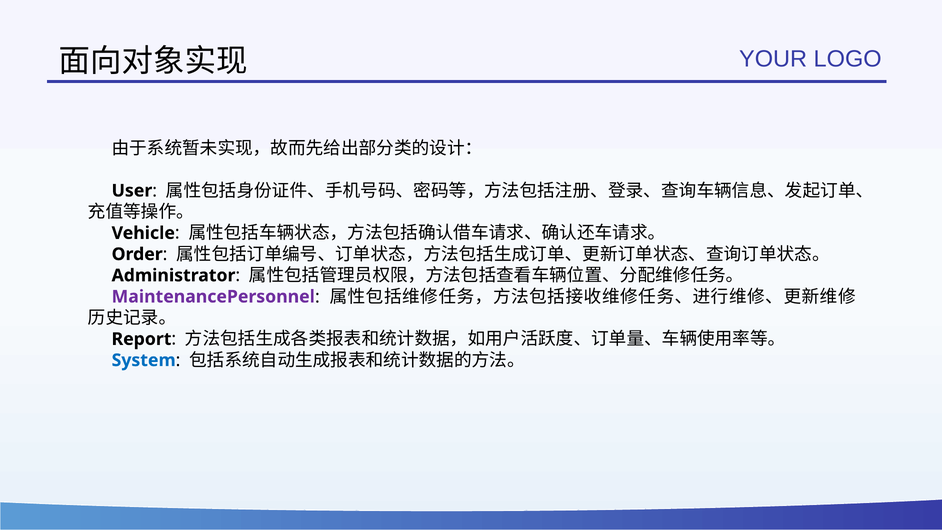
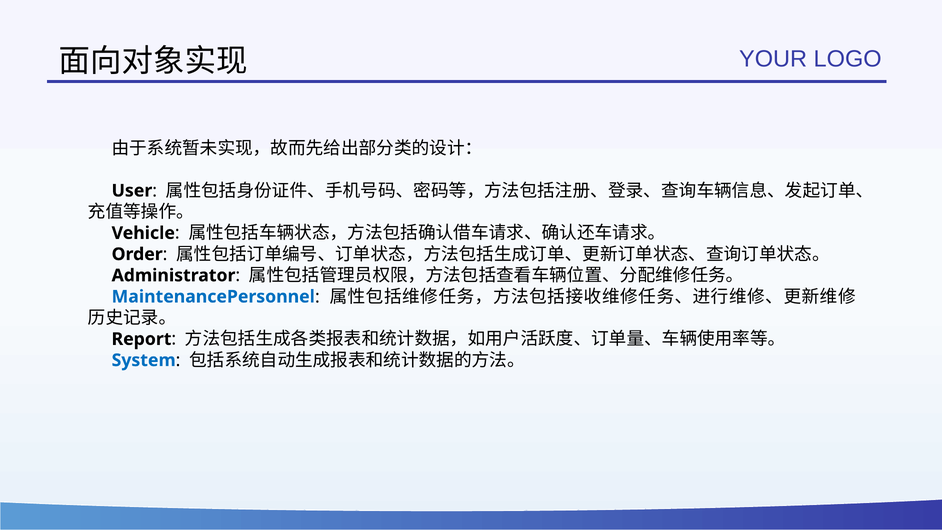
MaintenancePersonnel colour: purple -> blue (213, 297)
